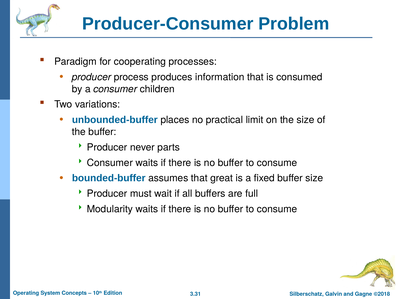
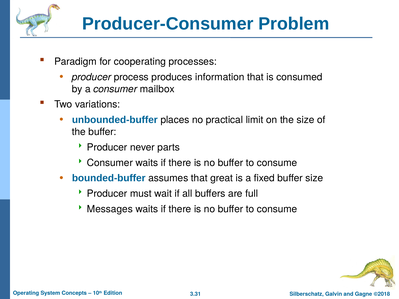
children: children -> mailbox (157, 89)
Modularity: Modularity -> Messages (110, 209)
